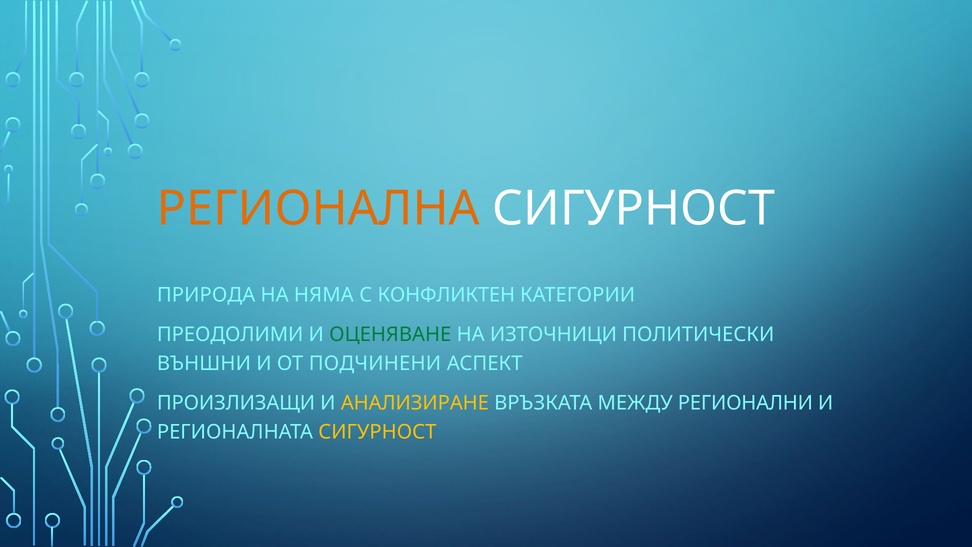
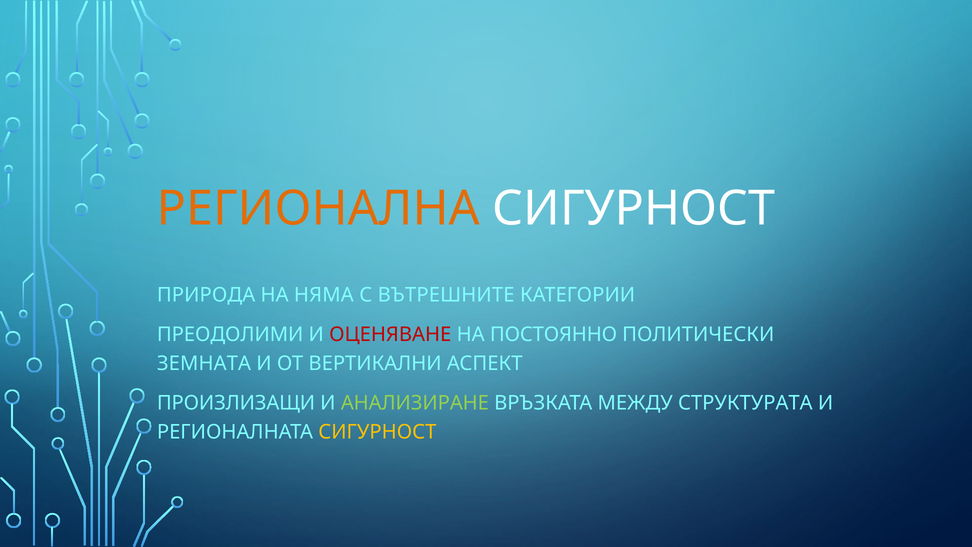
КОНФЛИКТЕН: КОНФЛИКТЕН -> ВЪТРЕШНИТЕ (446, 295)
ОЦЕНЯВАНЕ colour: green -> red (390, 334)
ИЗТОЧНИЦИ: ИЗТОЧНИЦИ -> ПОСТОЯННО (554, 334)
ВЪНШНИ: ВЪНШНИ -> ЗЕМНАТА (204, 363)
ПОДЧИНЕНИ: ПОДЧИНЕНИ -> ВЕРТИКАЛНИ (375, 363)
АНАЛИЗИРАНЕ colour: yellow -> light green (415, 403)
РЕГИОНАЛНИ: РЕГИОНАЛНИ -> СТРУКТУРАТА (745, 403)
